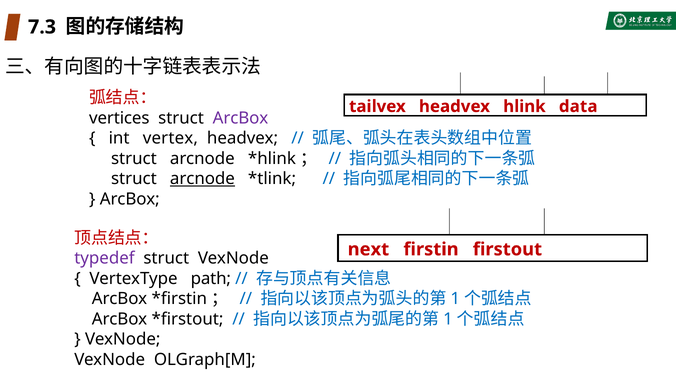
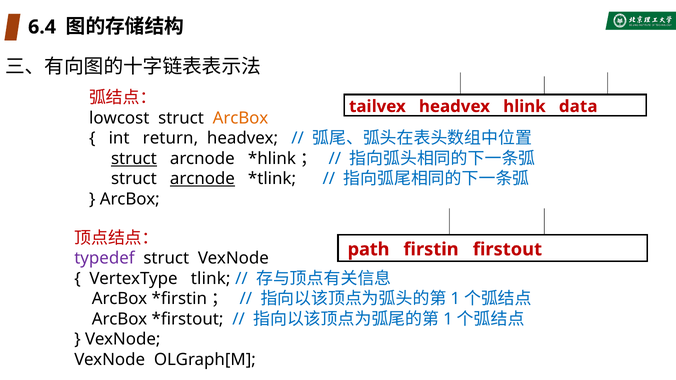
7.3: 7.3 -> 6.4 (42, 27)
vertices: vertices -> lowcost (119, 118)
ArcBox colour: purple -> orange (240, 118)
vertex: vertex -> return (170, 138)
struct underline: none -> present (134, 159)
next: next -> path (369, 249)
path: path -> tlink (211, 279)
